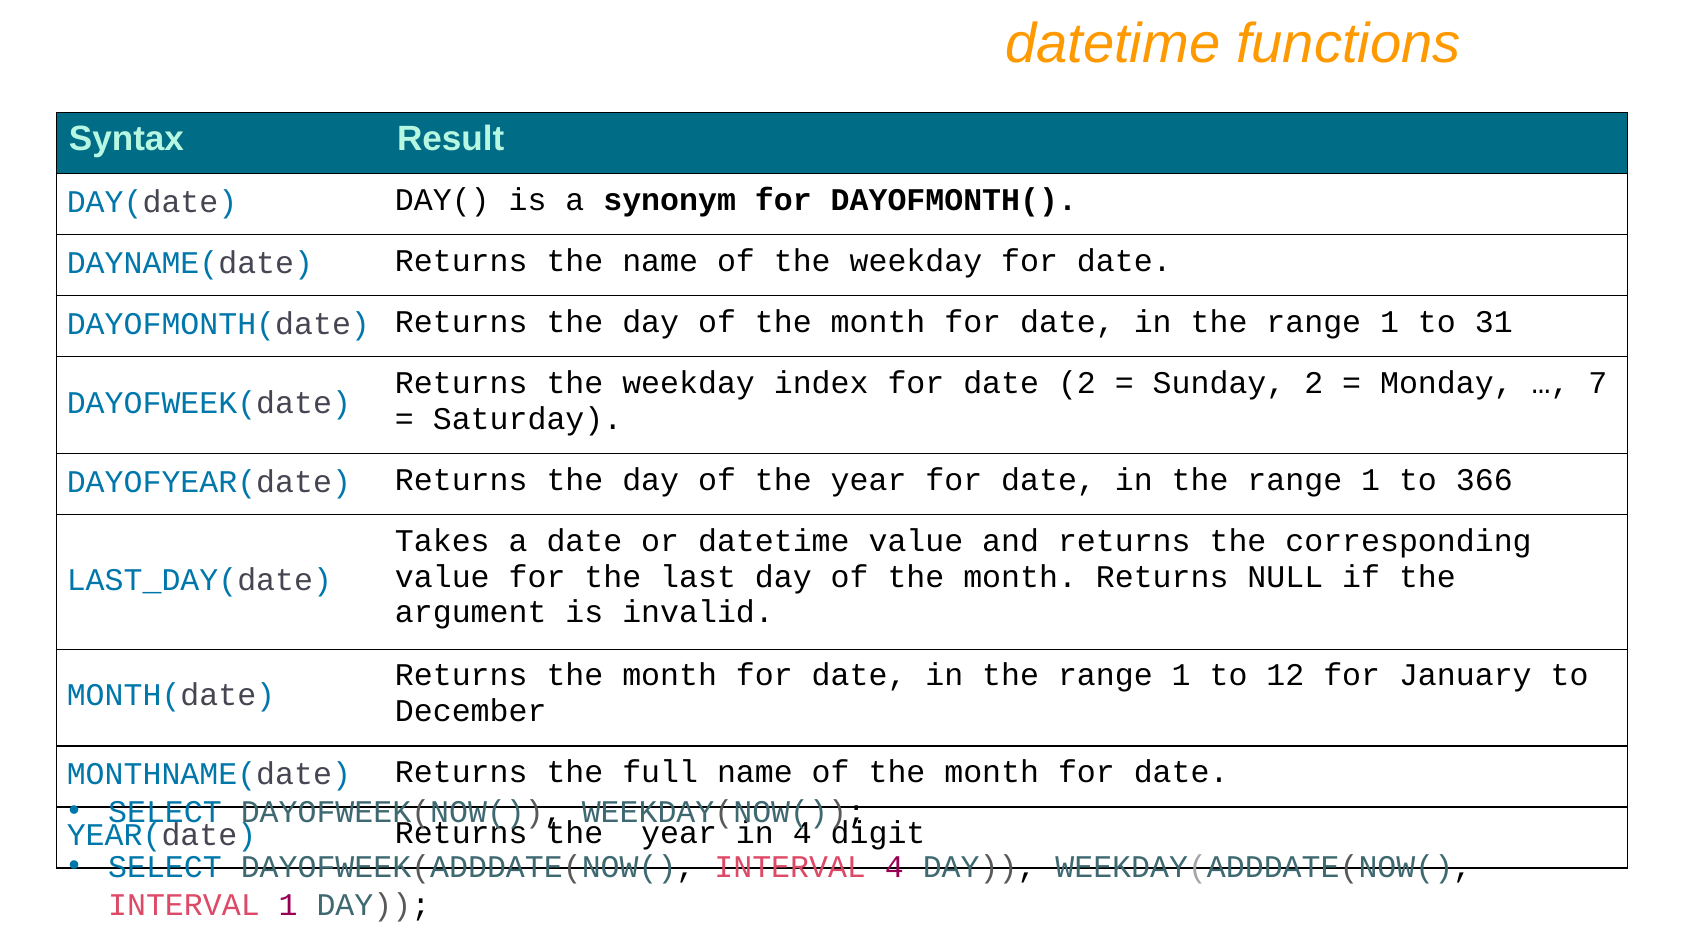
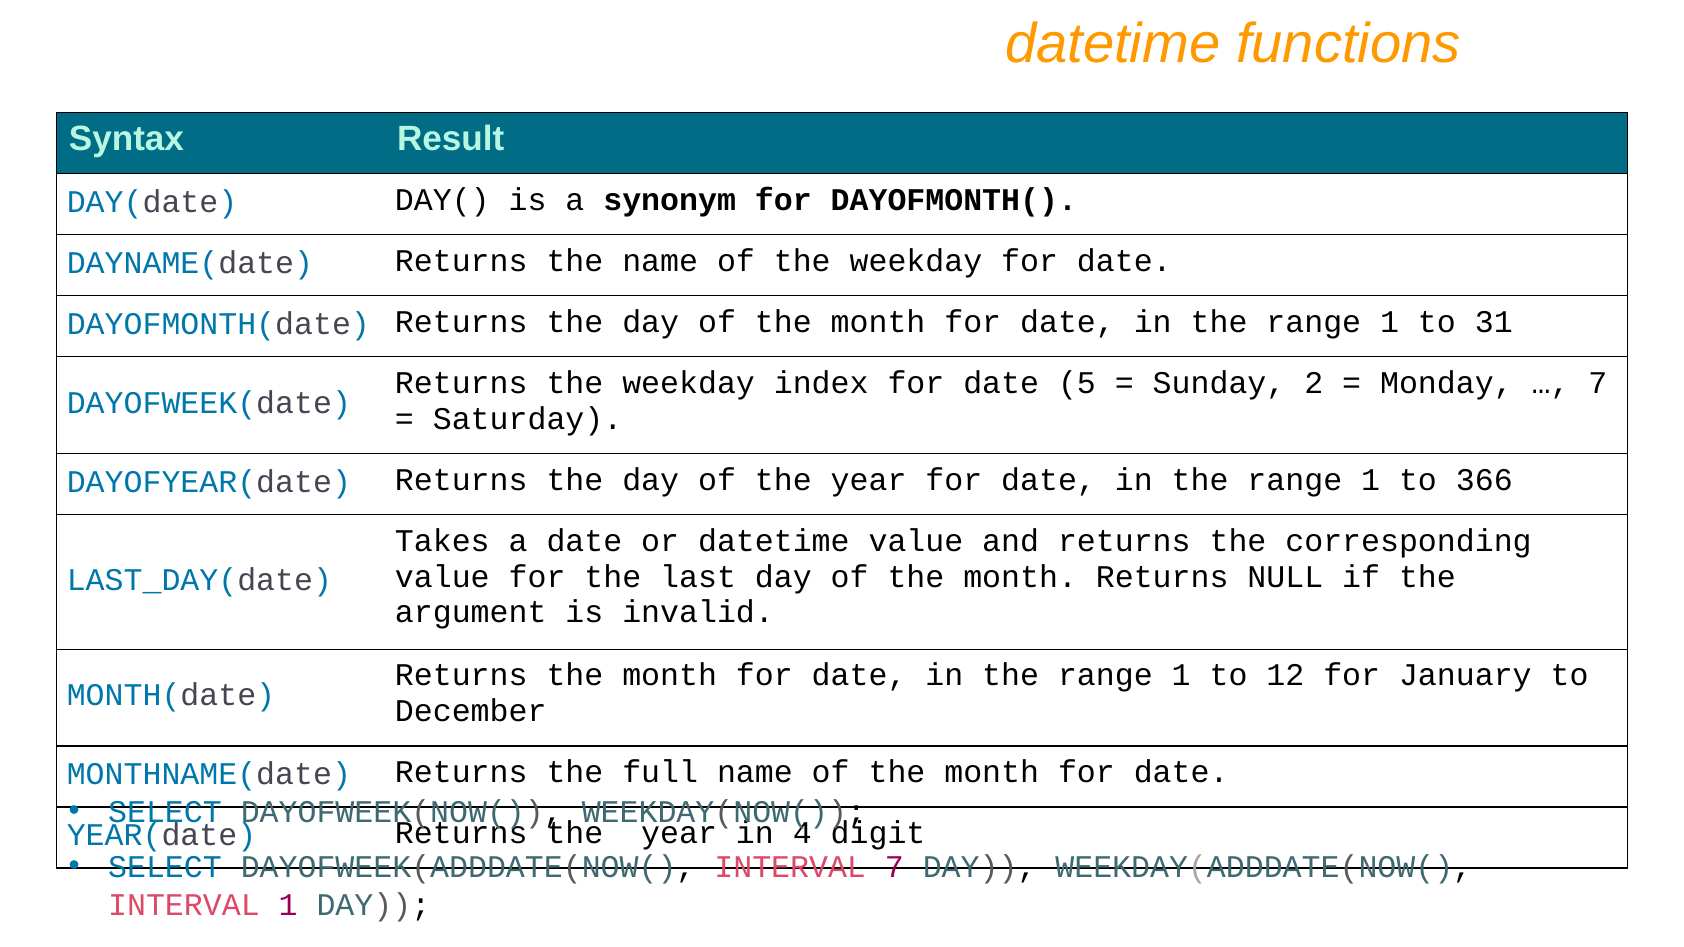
date 2: 2 -> 5 (1077, 383)
INTERVAL 4: 4 -> 7 (894, 867)
